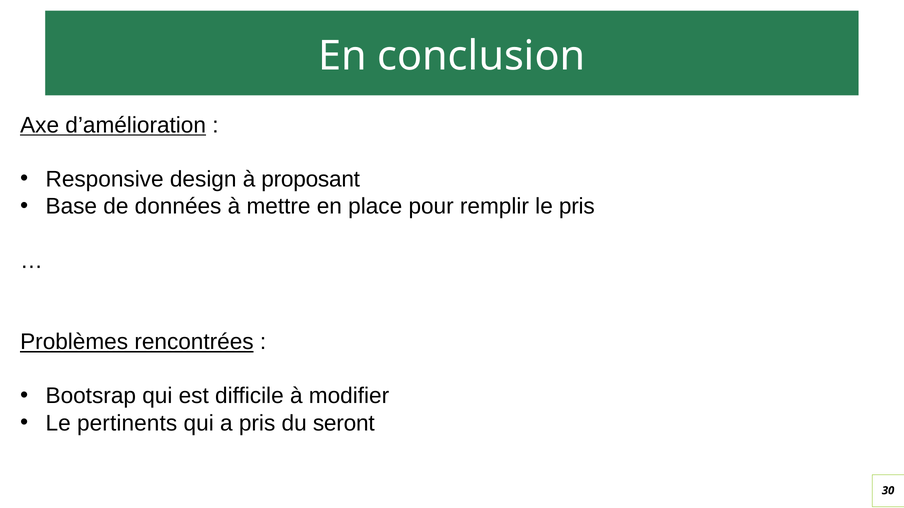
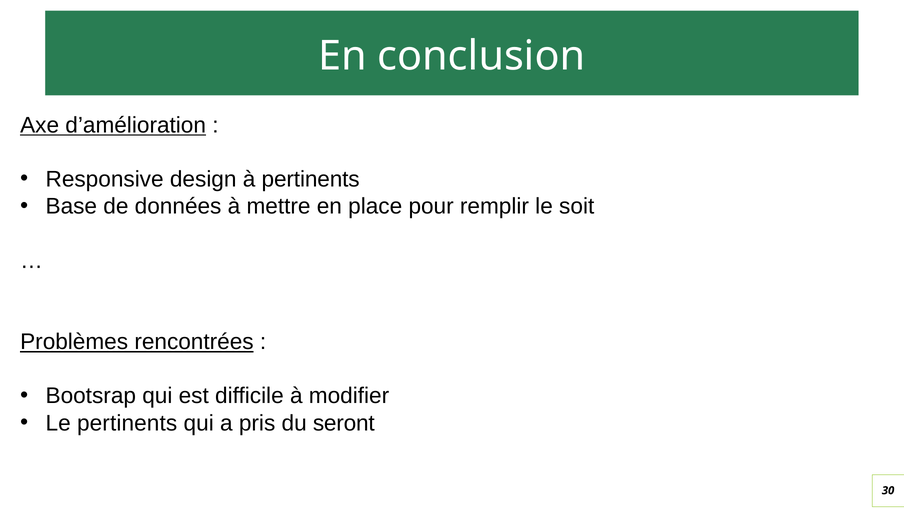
à proposant: proposant -> pertinents (311, 179)
le pris: pris -> soit (577, 207)
